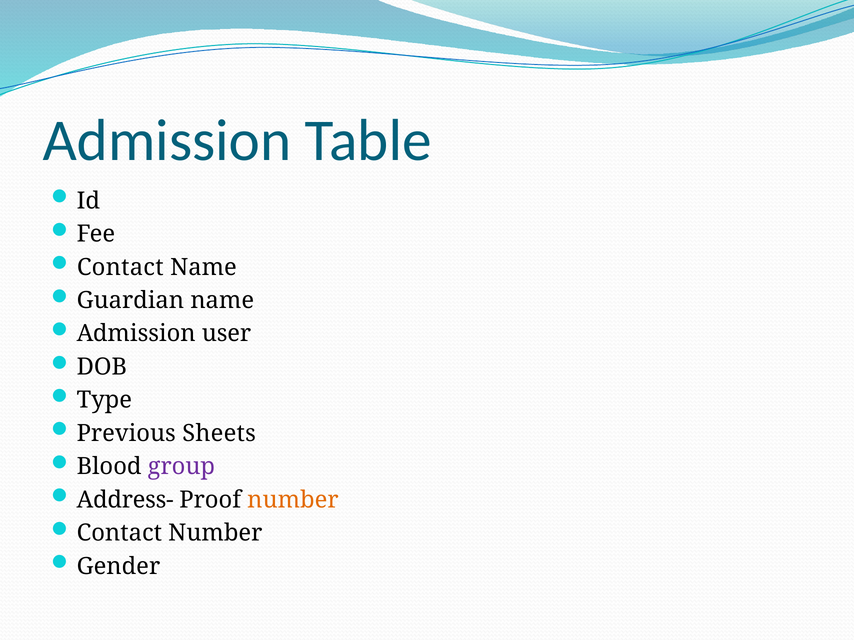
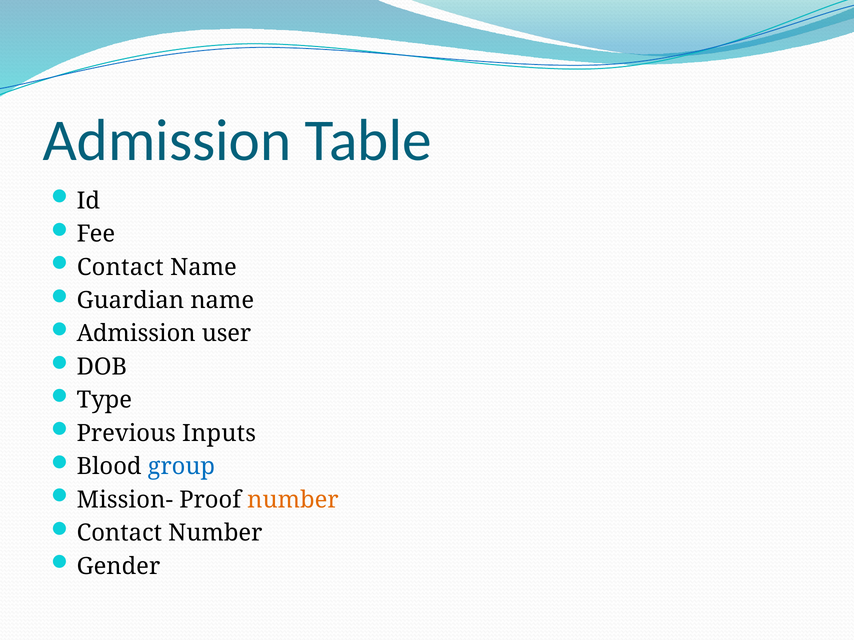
Sheets: Sheets -> Inputs (219, 434)
group colour: purple -> blue (181, 467)
Address-: Address- -> Mission- (125, 500)
